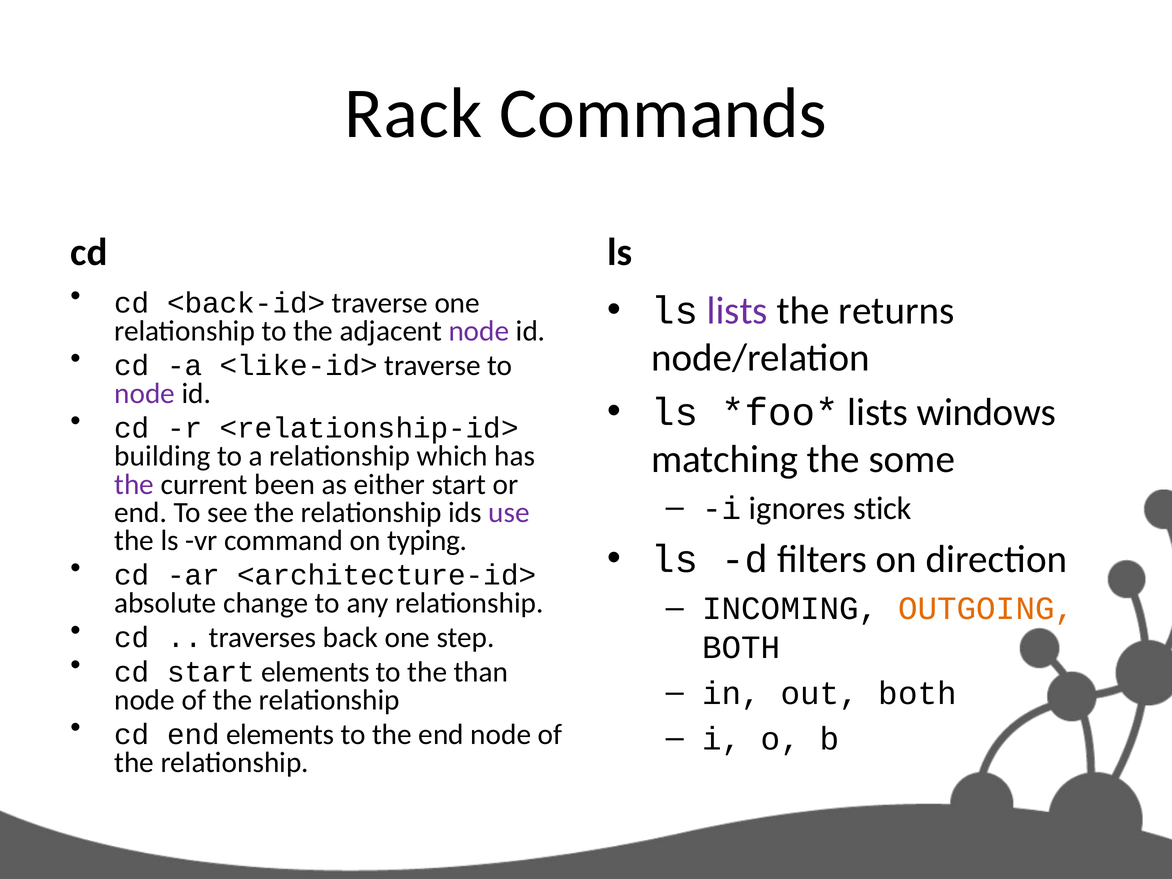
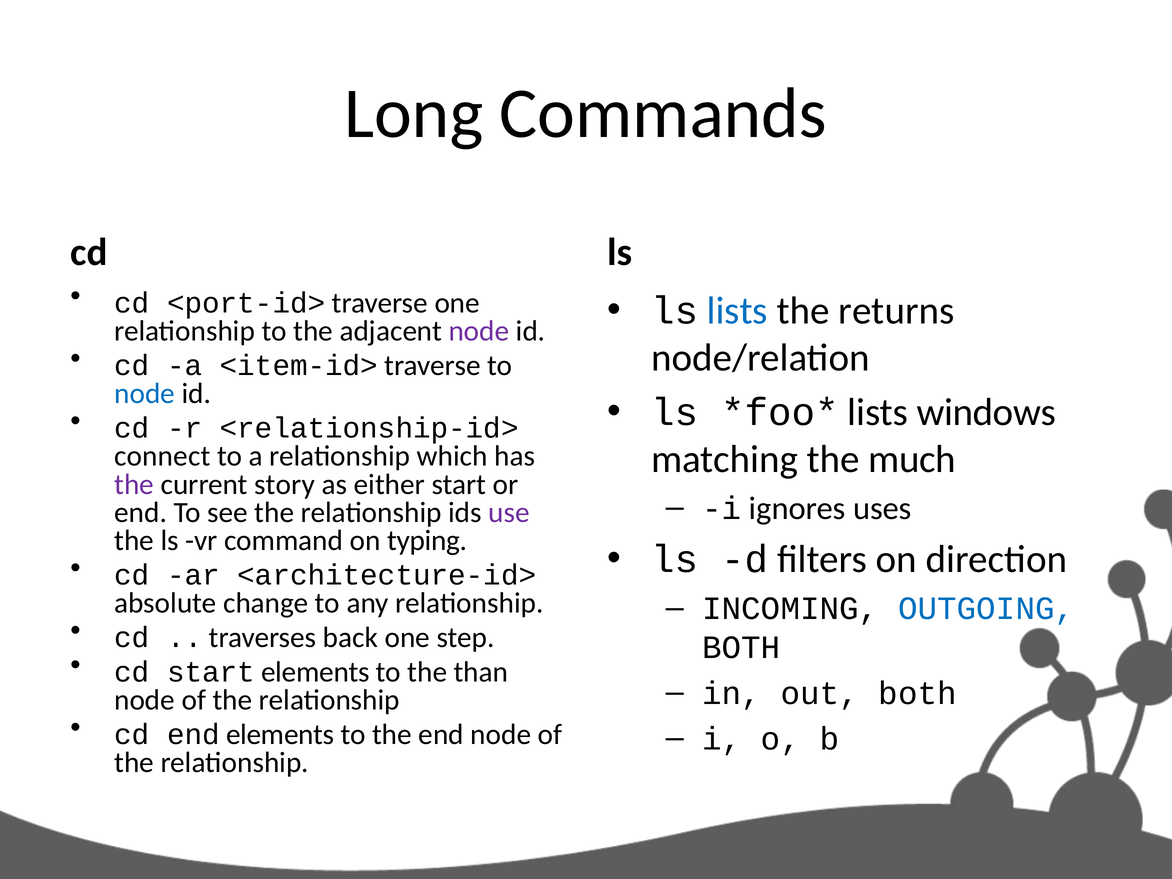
Rack: Rack -> Long (414, 113)
<back-id>: <back-id> -> <port-id> (246, 303)
lists colour: purple -> blue (737, 311)
<like-id>: <like-id> -> <item-id> (299, 366)
node colour: purple -> blue (145, 394)
some: some -> much (912, 459)
building: building -> connect (162, 456)
been: been -> story (285, 484)
stick: stick -> uses (882, 508)
OUTGOING colour: orange -> blue (986, 609)
